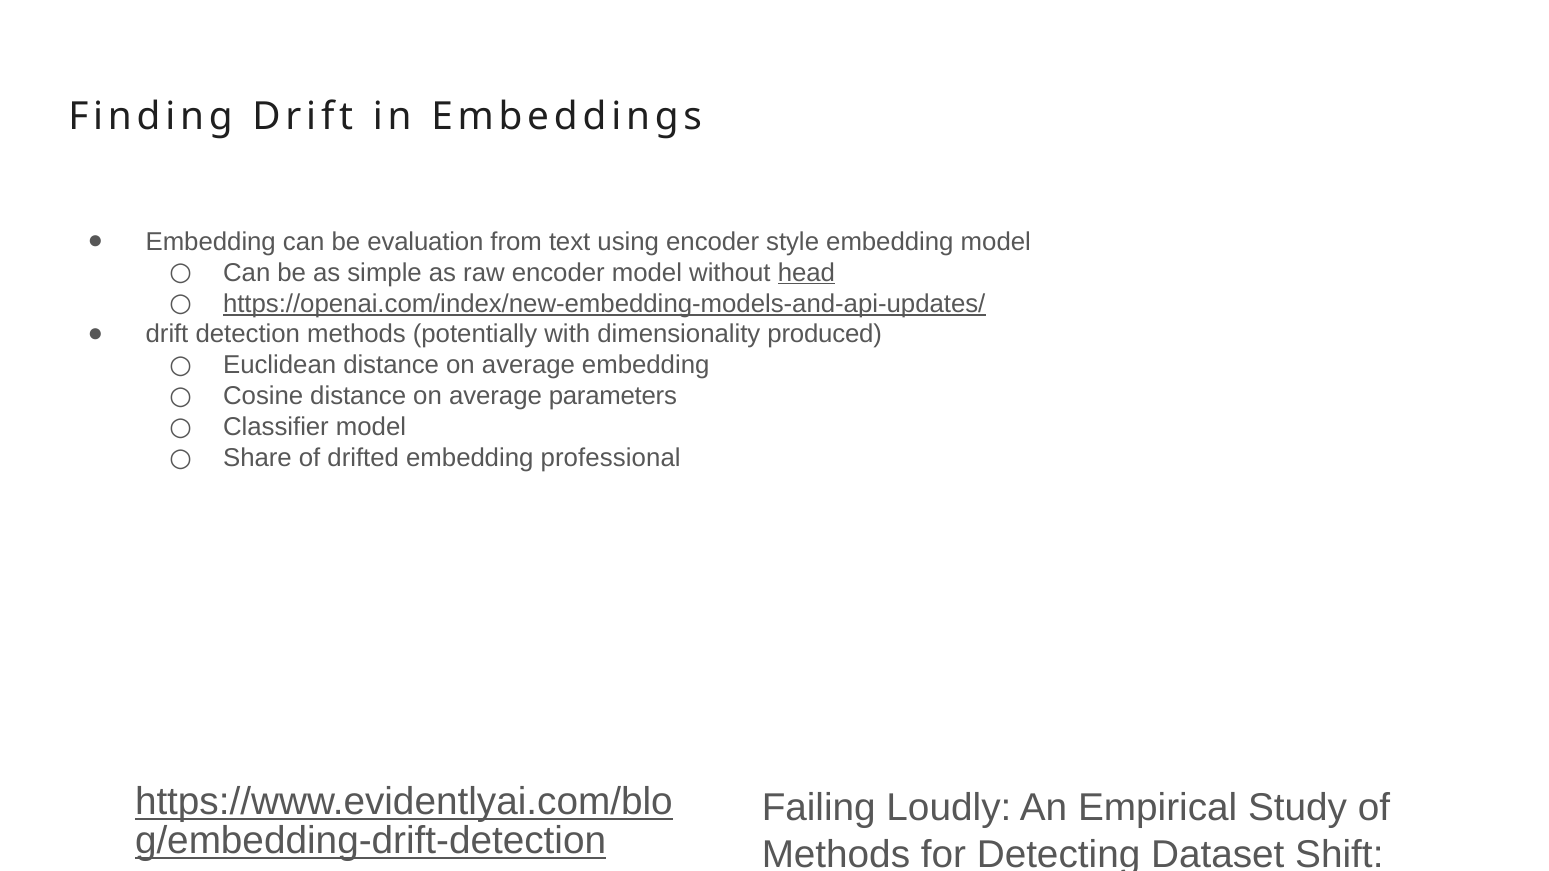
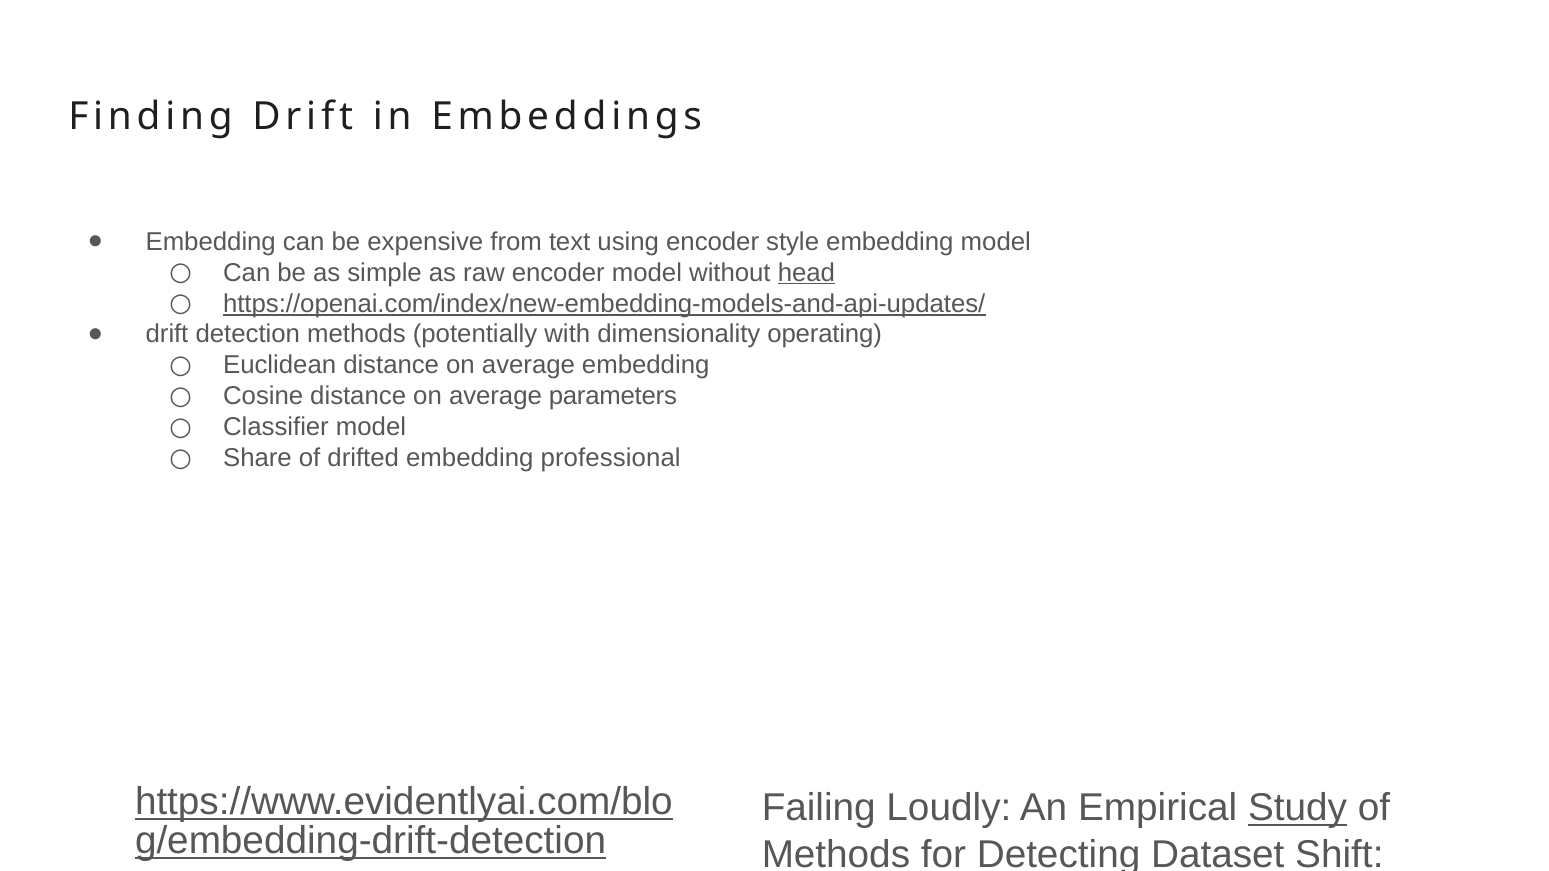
evaluation: evaluation -> expensive (425, 242)
produced: produced -> operating (825, 335)
Study underline: none -> present (1297, 808)
